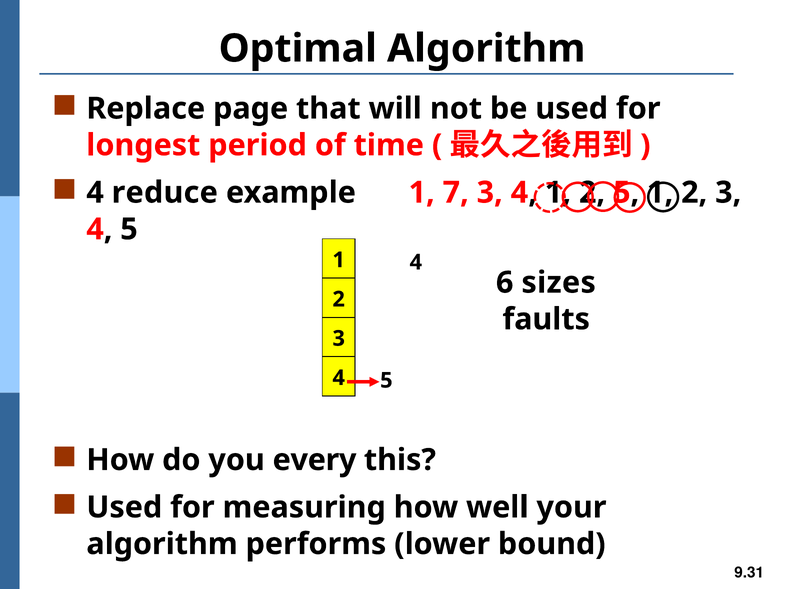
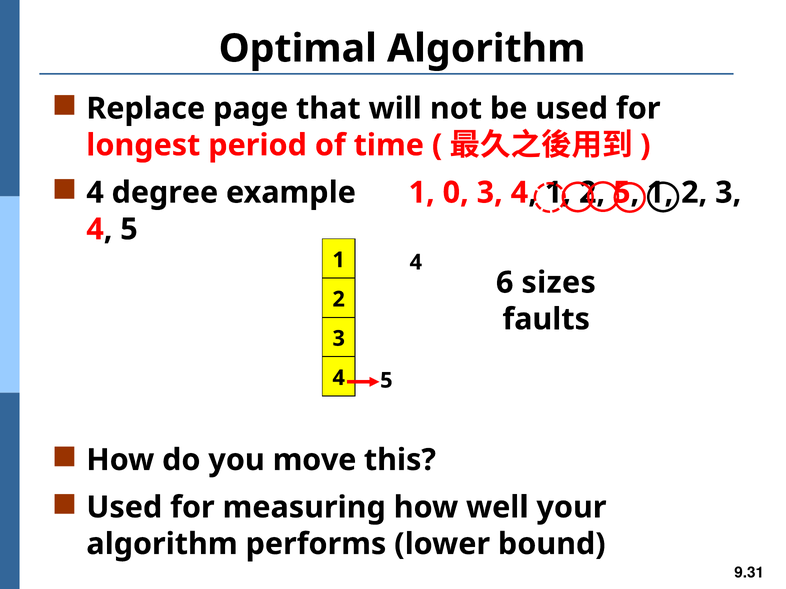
reduce: reduce -> degree (165, 193)
7: 7 -> 0 (456, 193)
every: every -> move (315, 460)
